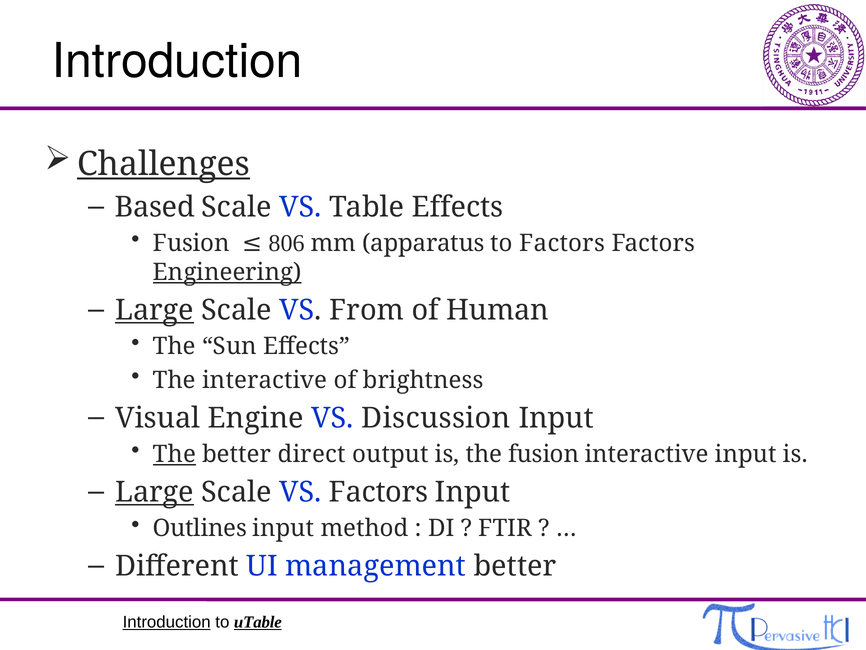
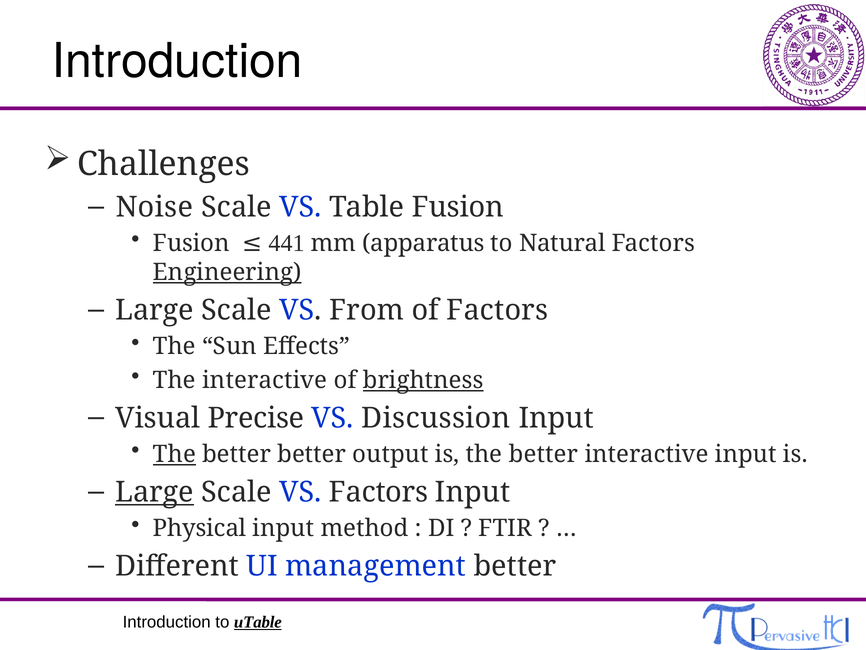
Challenges underline: present -> none (164, 164)
Based: Based -> Noise (154, 207)
Table Effects: Effects -> Fusion (458, 207)
806: 806 -> 441 (287, 243)
to Factors: Factors -> Natural (562, 243)
Large underline: present -> none (154, 310)
of Human: Human -> Factors (497, 310)
brightness underline: none -> present (423, 380)
Engine: Engine -> Precise (256, 418)
better direct: direct -> better (312, 454)
is the fusion: fusion -> better (543, 454)
Outlines: Outlines -> Physical (200, 528)
Introduction underline: present -> none (167, 622)
